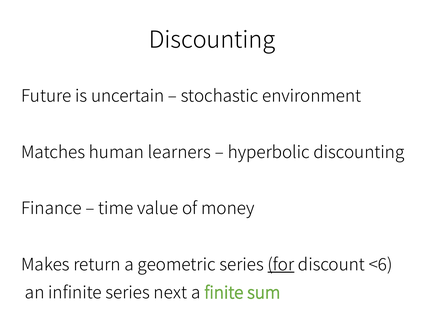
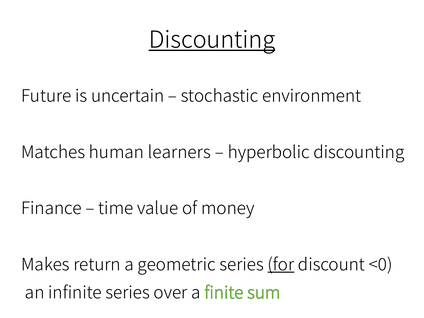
Discounting underline: none -> present (212, 40)
<6: <6 -> <0 (381, 265)
next: next -> over (170, 293)
